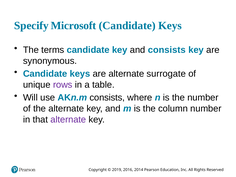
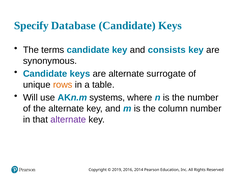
Microsoft: Microsoft -> Database (73, 26)
rows colour: purple -> orange (63, 85)
AKn.m consists: consists -> systems (107, 98)
